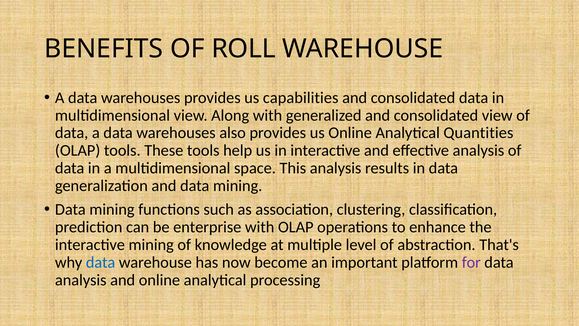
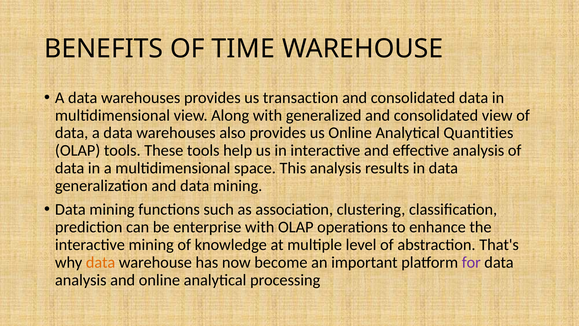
ROLL: ROLL -> TIME (243, 49)
capabilities: capabilities -> transaction (301, 98)
data colour: blue -> orange (101, 262)
